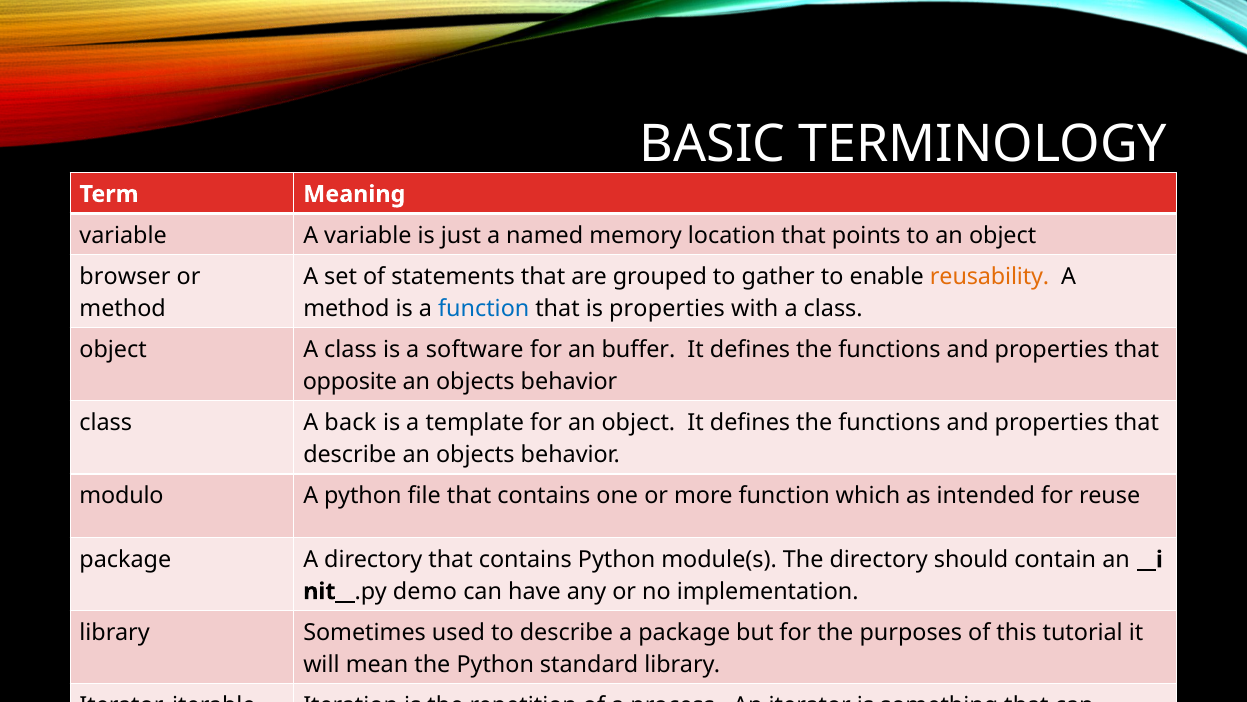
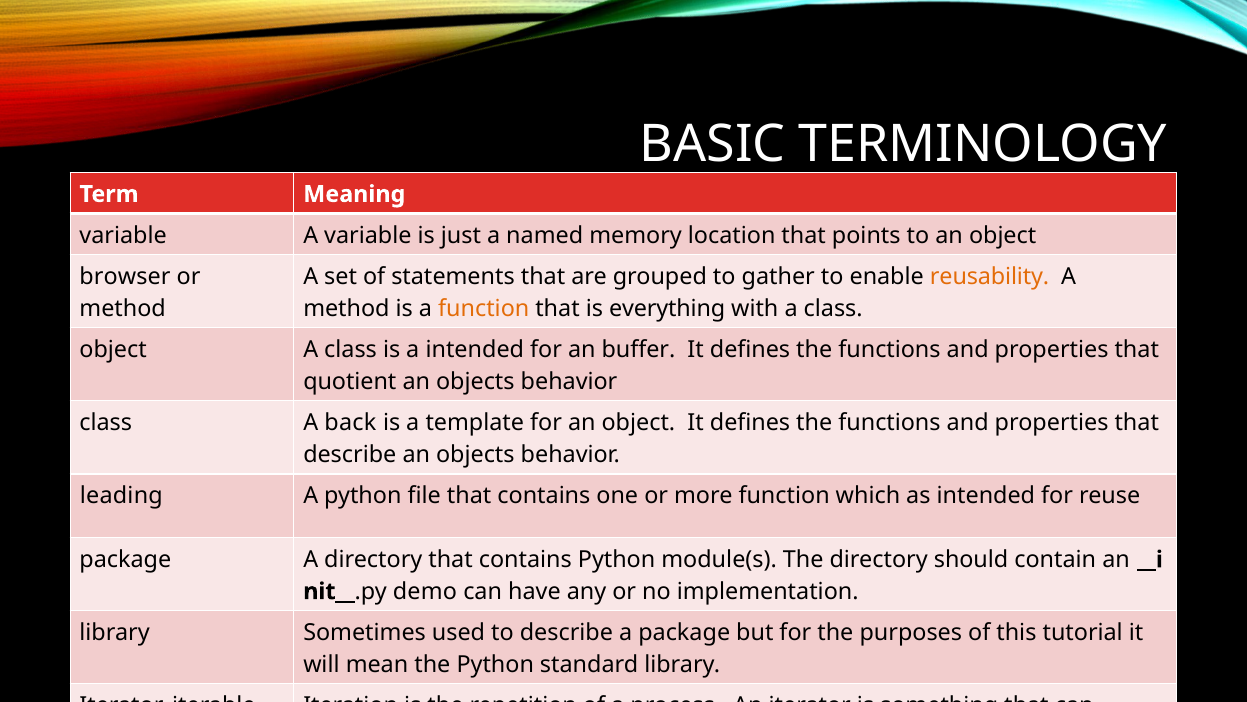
function colour: blue -> orange (484, 308)
is properties: properties -> everything (667, 308)
a software: software -> intended (475, 349)
opposite: opposite -> quotient (350, 381)
modulo: modulo -> leading (121, 496)
